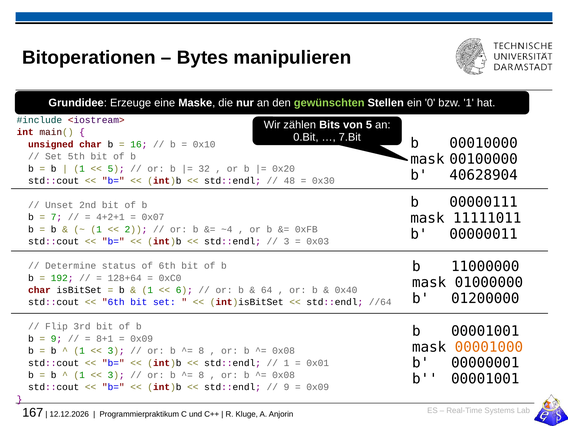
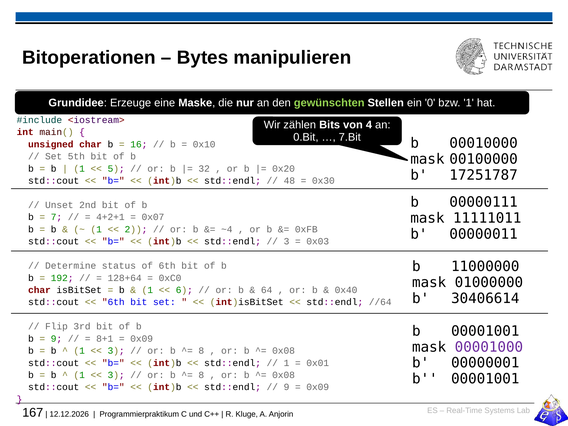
von 5: 5 -> 4 (369, 125)
40628904: 40628904 -> 17251787 (484, 175)
01200000: 01200000 -> 30406614 (485, 298)
00001000 colour: orange -> purple (489, 347)
